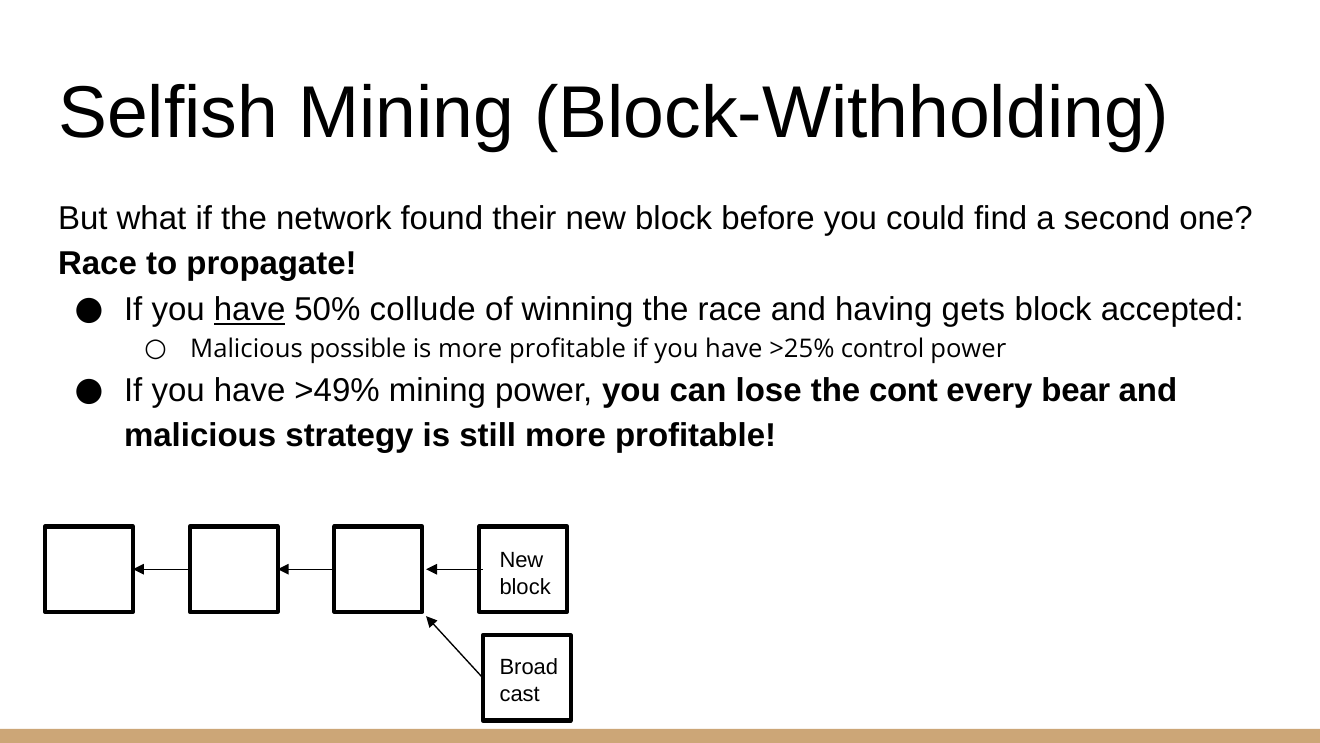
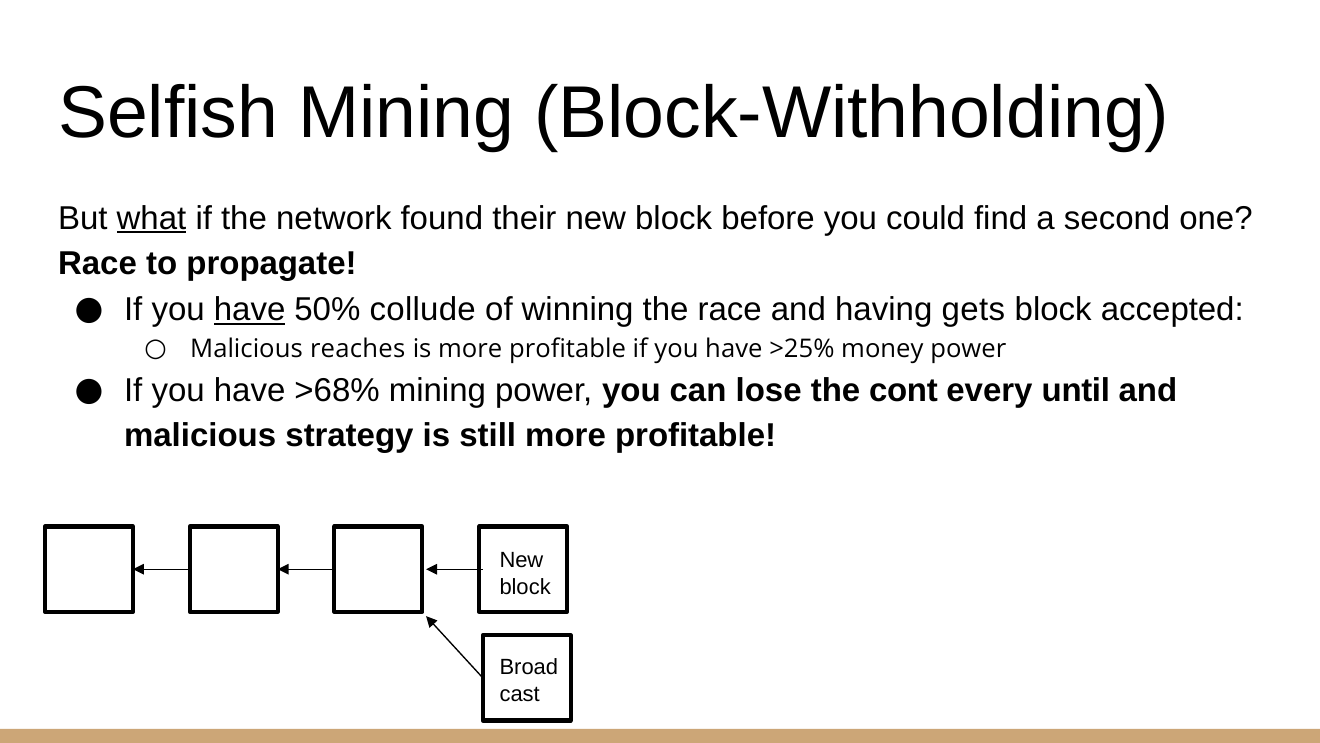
what underline: none -> present (151, 218)
possible: possible -> reaches (358, 348)
control: control -> money (882, 348)
>49%: >49% -> >68% (337, 390)
bear: bear -> until (1076, 390)
